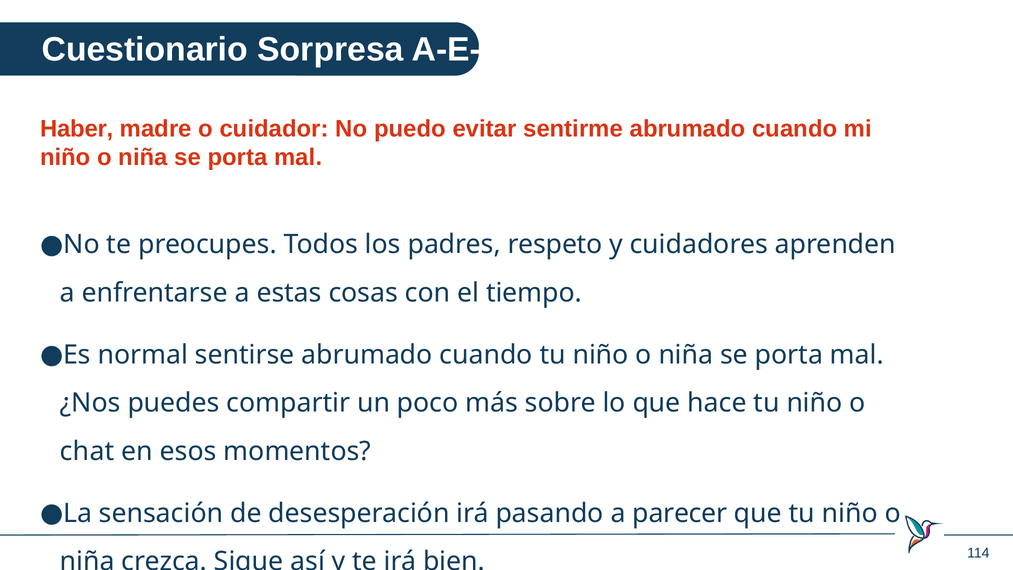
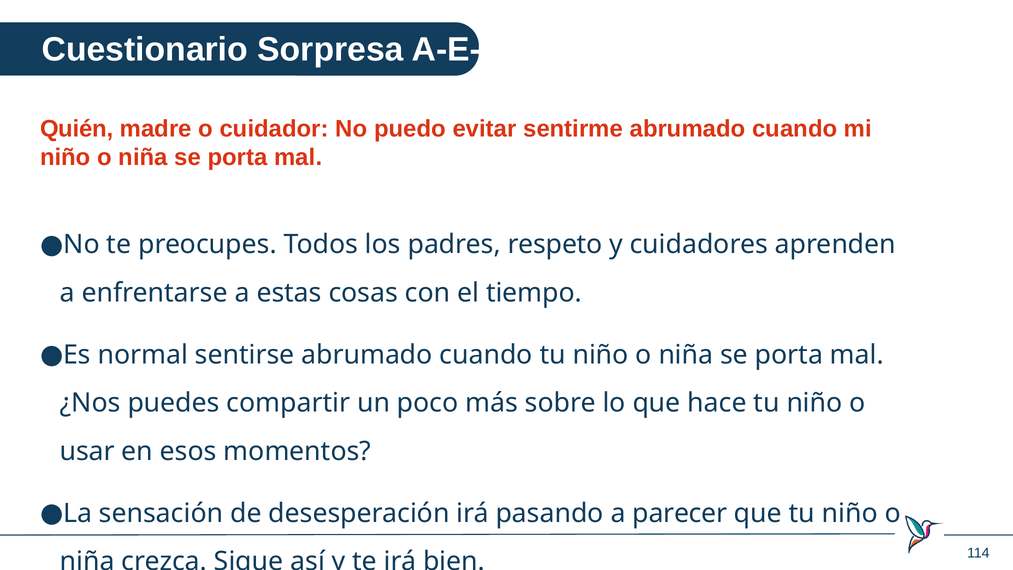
Haber: Haber -> Quién (77, 129)
chat: chat -> usar (87, 451)
